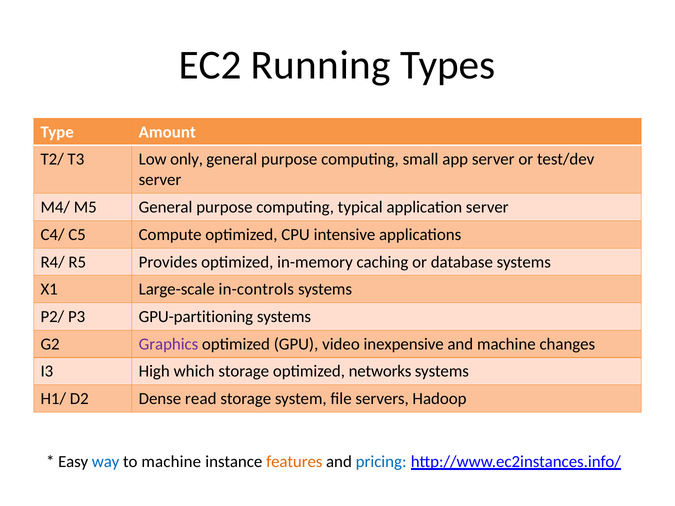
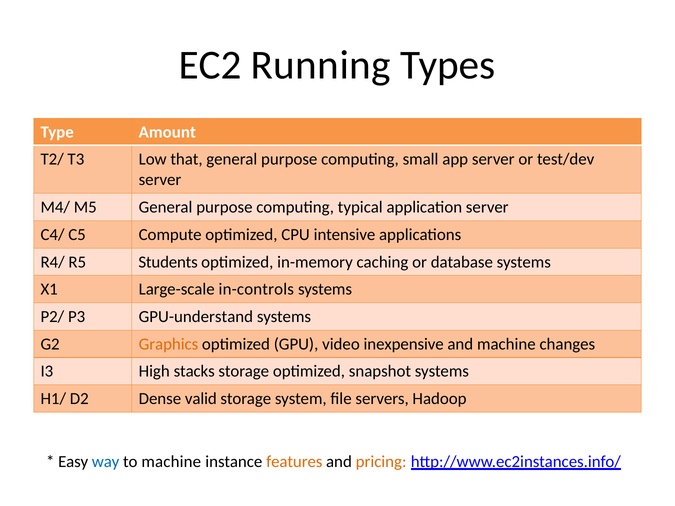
only: only -> that (187, 159)
Provides: Provides -> Students (168, 262)
GPU-partitioning: GPU-partitioning -> GPU-understand (196, 317)
Graphics colour: purple -> orange (168, 344)
which: which -> stacks (194, 372)
networks: networks -> snapshot (380, 372)
read: read -> valid (201, 399)
pricing colour: blue -> orange (381, 462)
